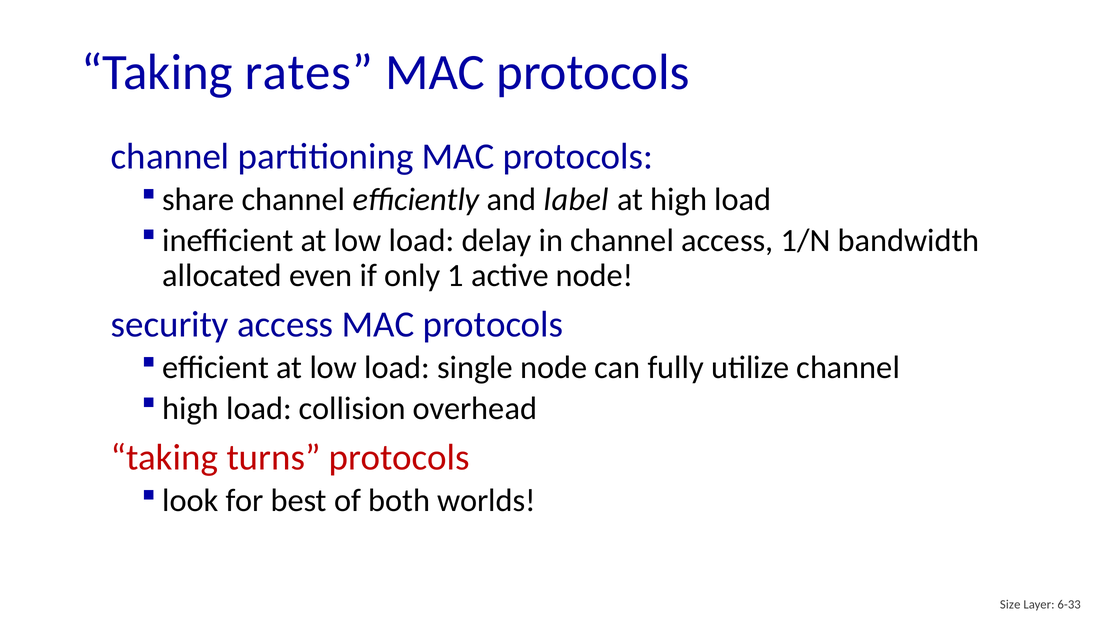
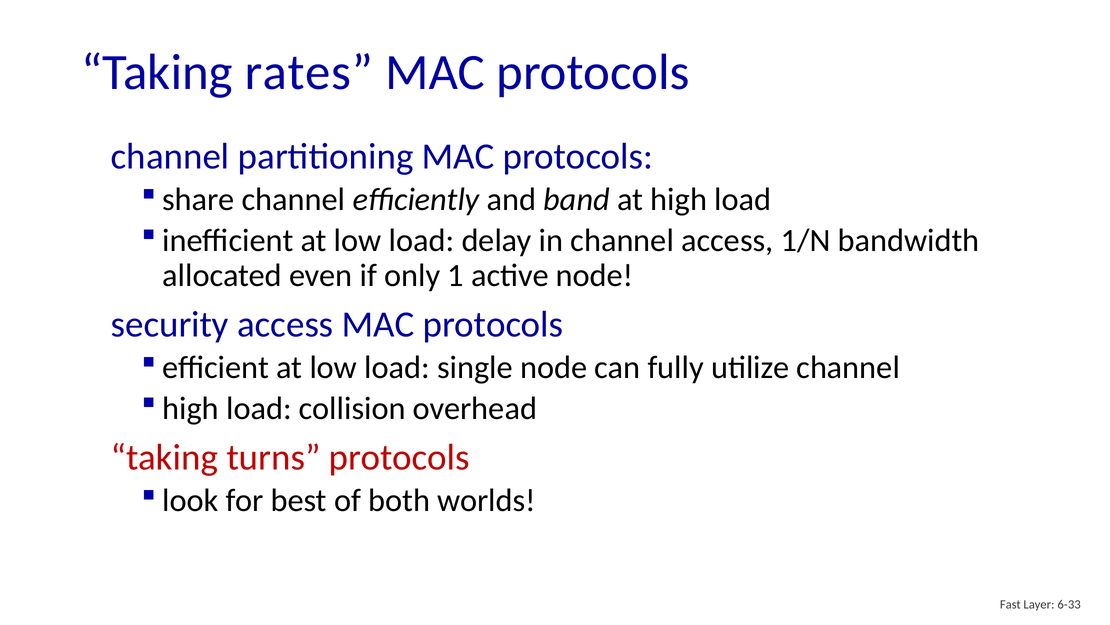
label: label -> band (577, 200)
Size: Size -> Fast (1010, 604)
